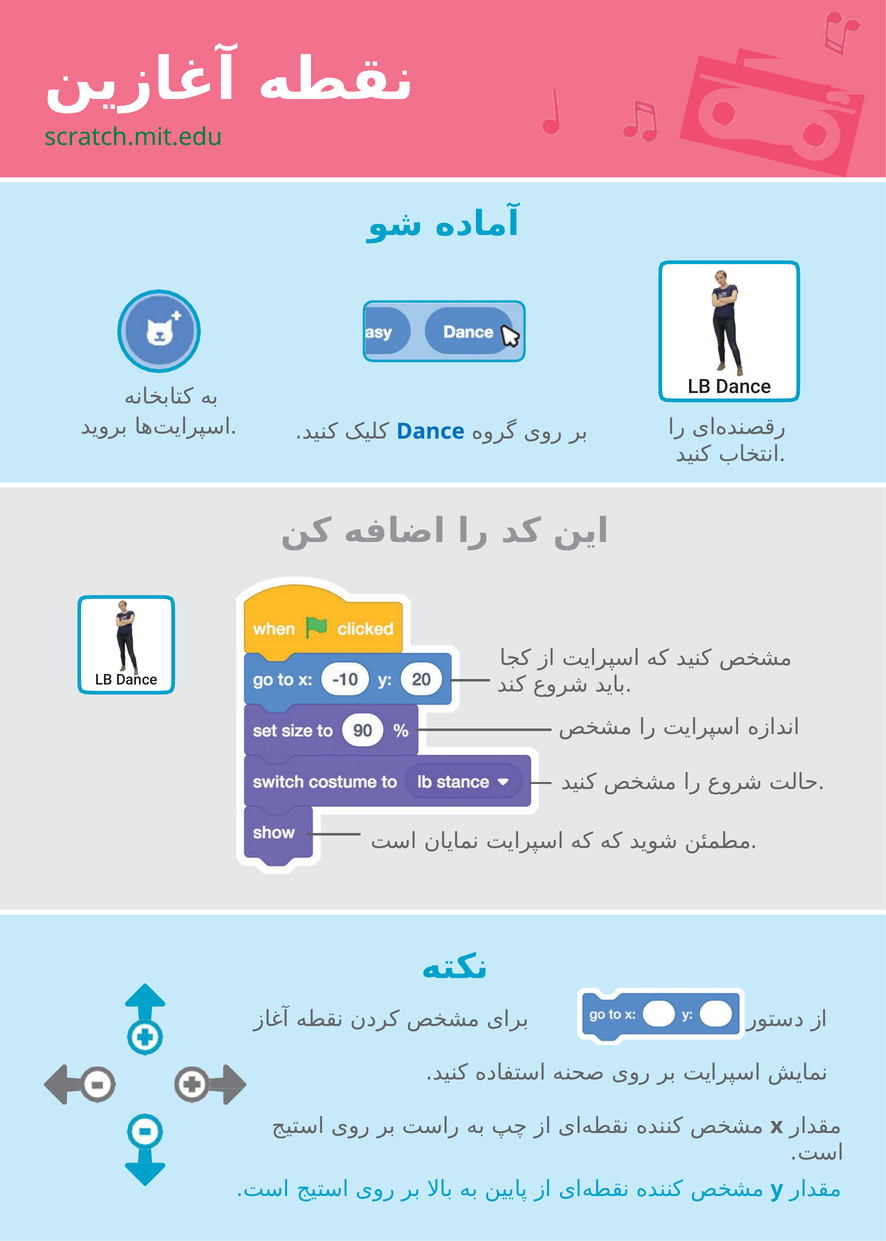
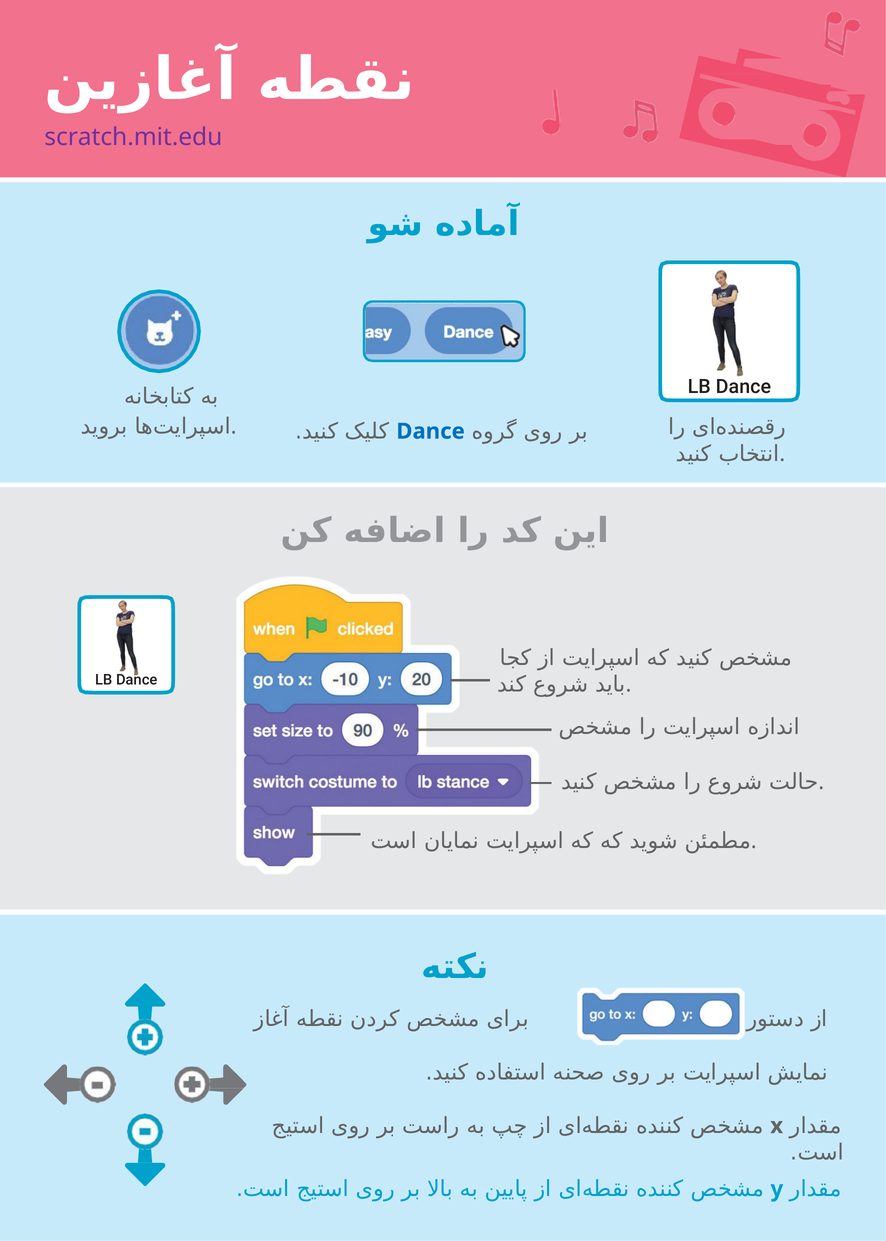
scratch.mit.edu colour: green -> purple (133, 137)
